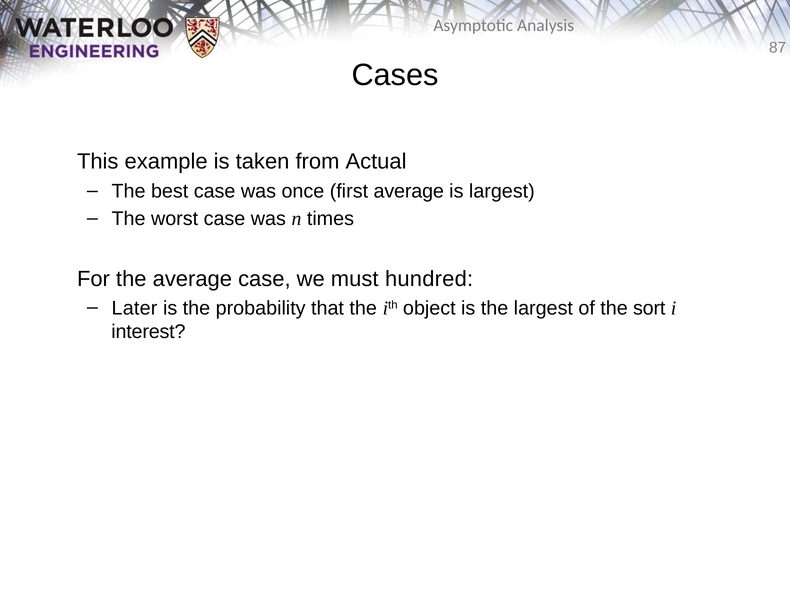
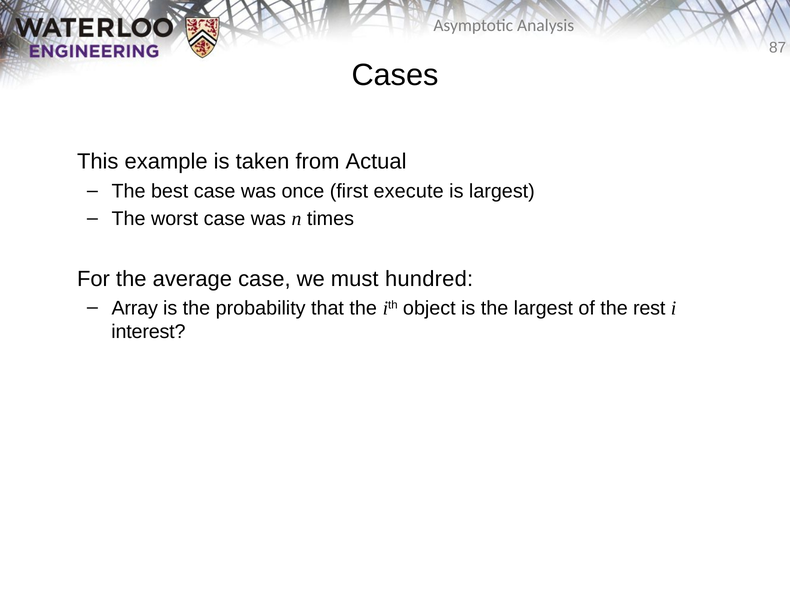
first average: average -> execute (409, 191)
Later: Later -> Array (135, 308)
sort: sort -> rest (649, 308)
